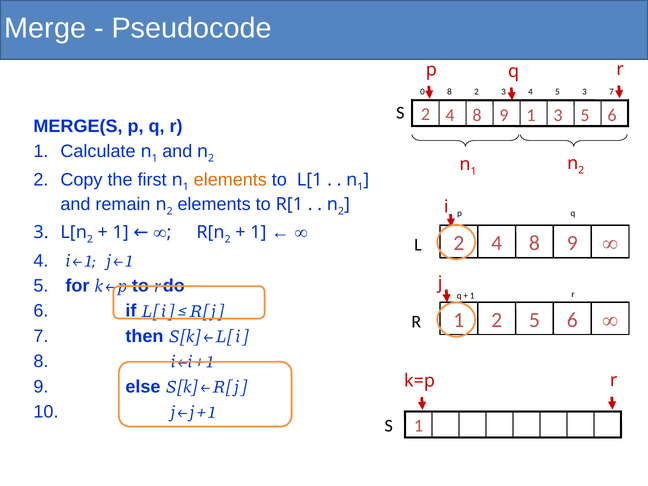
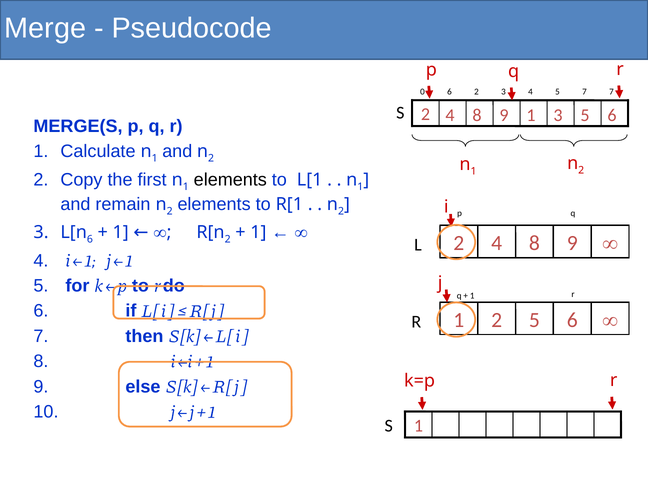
0 8: 8 -> 6 (449, 92)
4 5 3: 3 -> 7 (584, 92)
elements colour: orange -> black (230, 180)
2: 2 -> 6 (90, 239)
